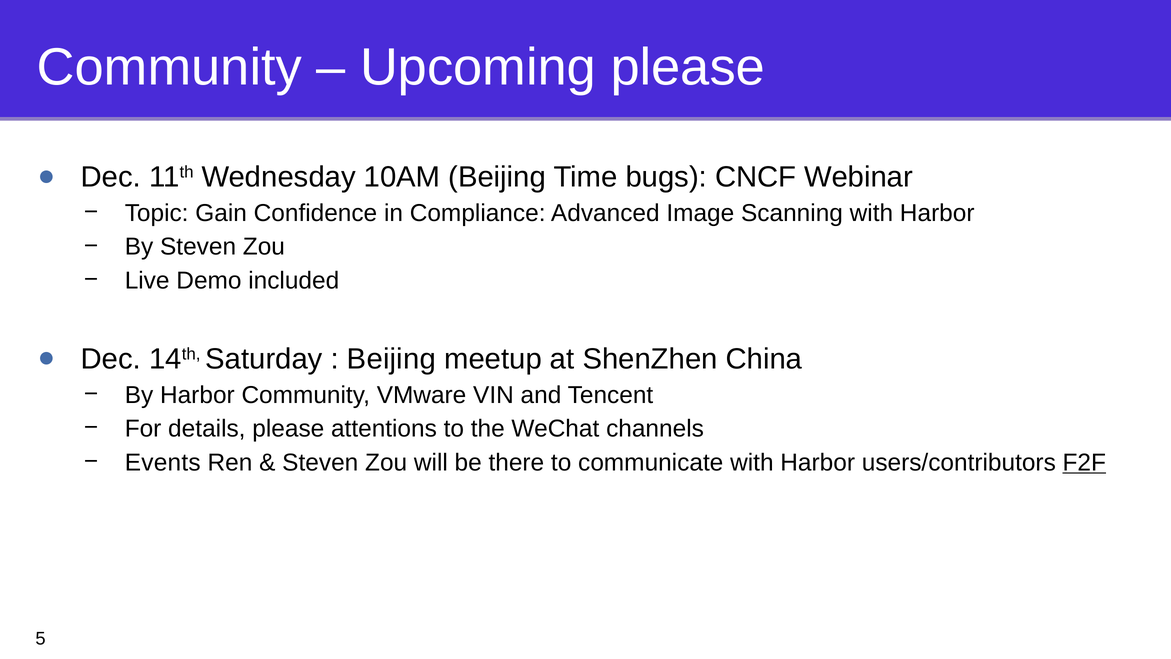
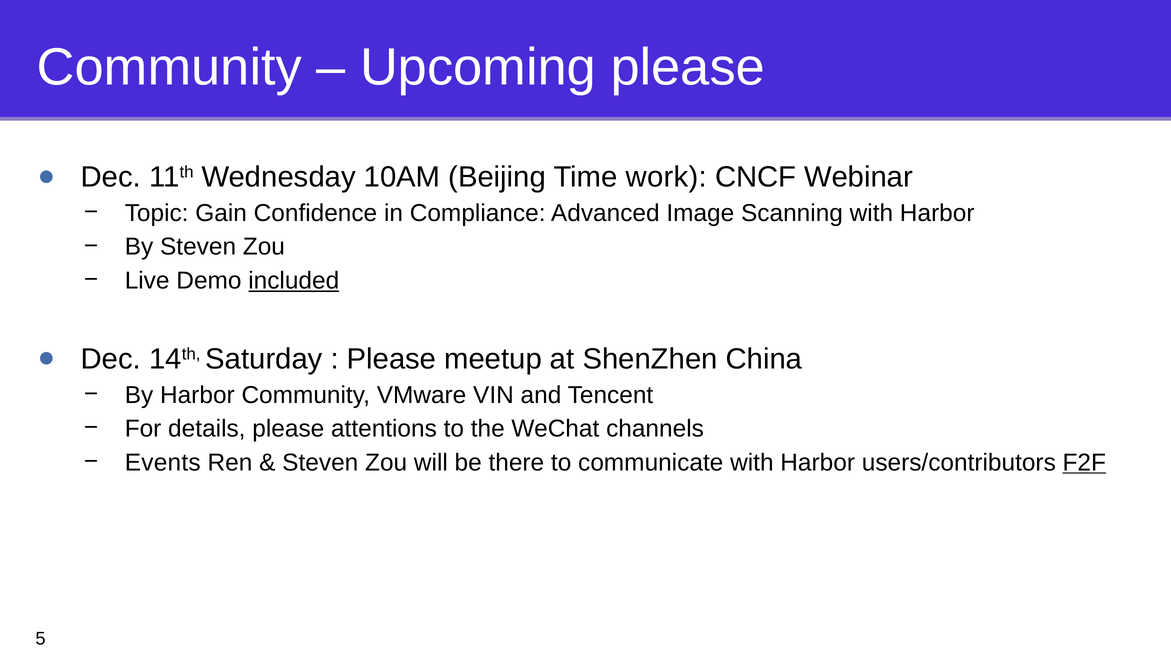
bugs: bugs -> work (666, 177)
included underline: none -> present (294, 280)
Beijing: Beijing -> Please (391, 359)
